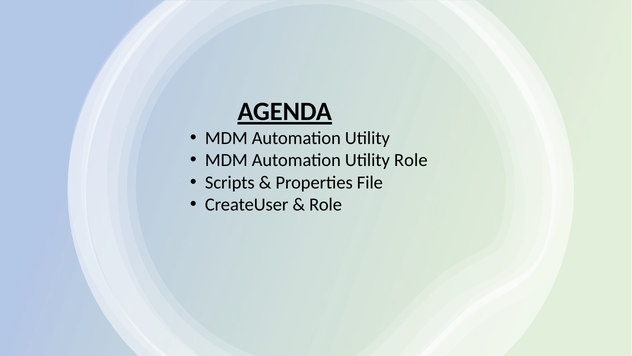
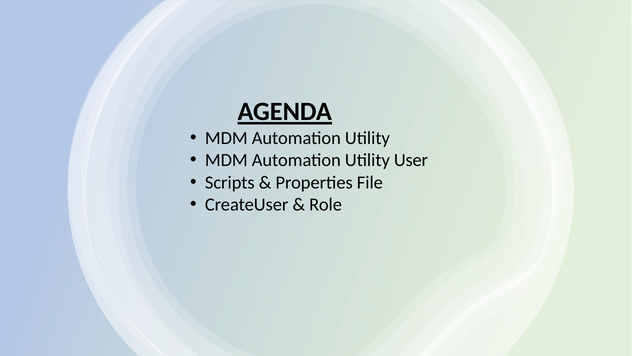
Utility Role: Role -> User (411, 160)
